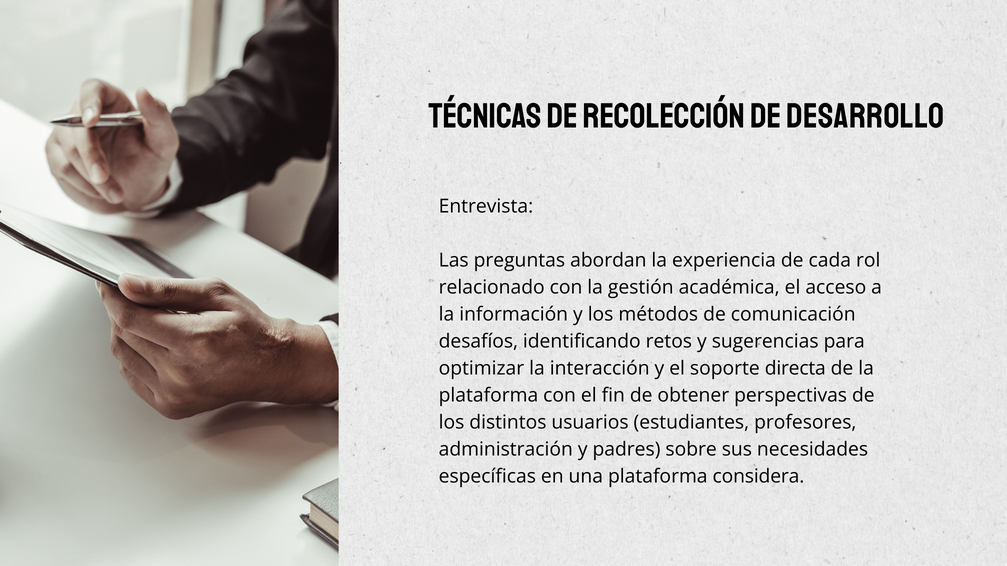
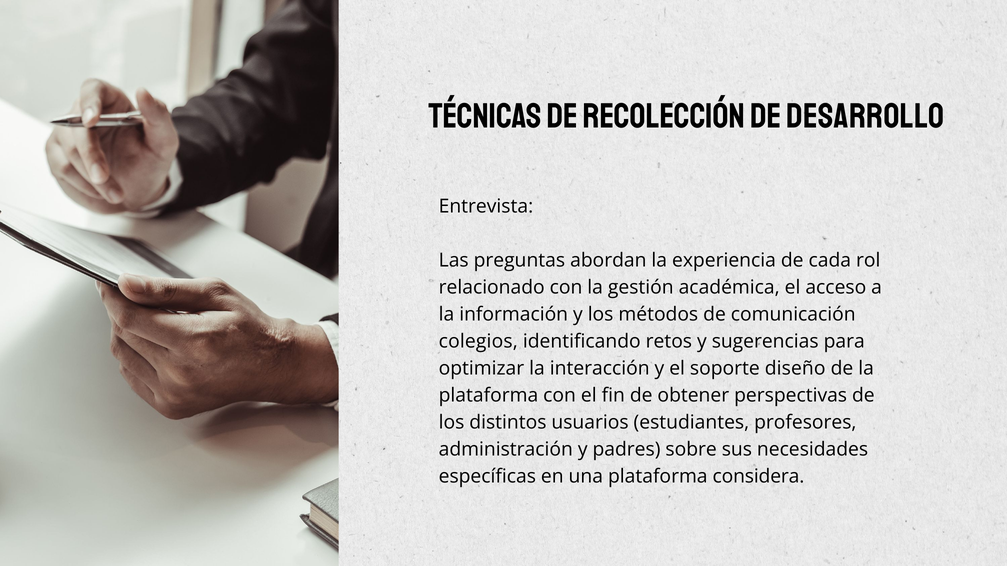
desafíos: desafíos -> colegios (478, 342)
directa: directa -> diseño (795, 369)
